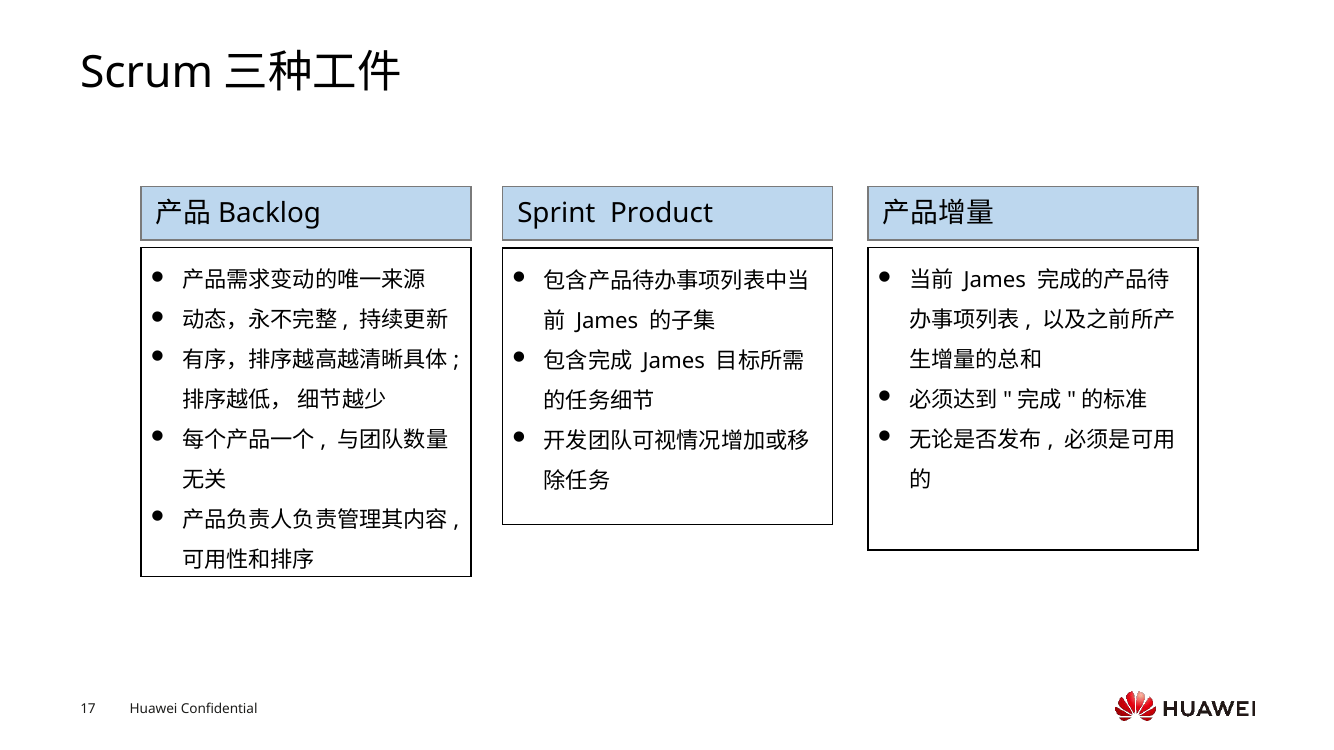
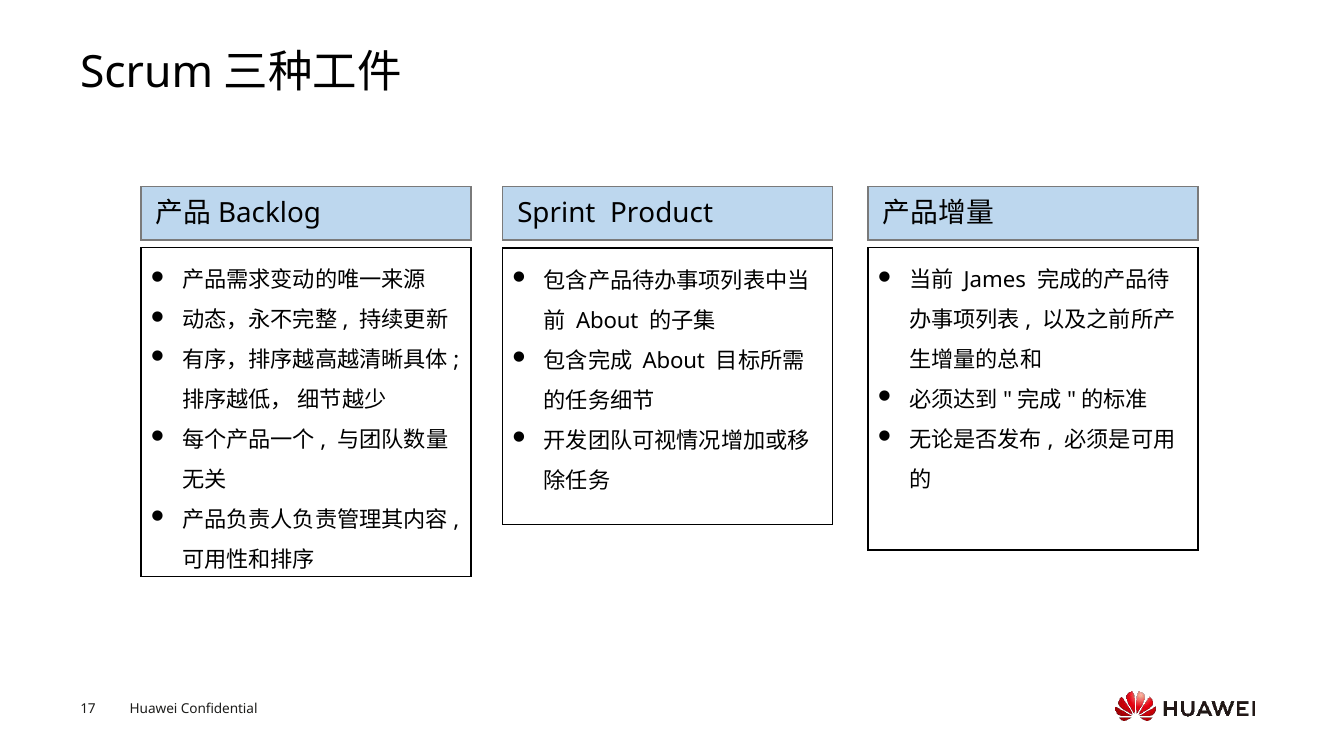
James: James -> About (607, 321)
James: James -> About (674, 361)
